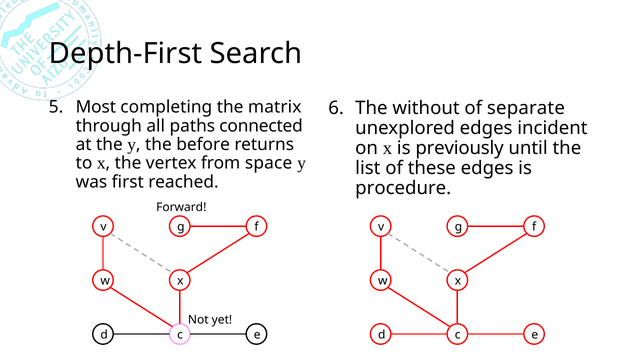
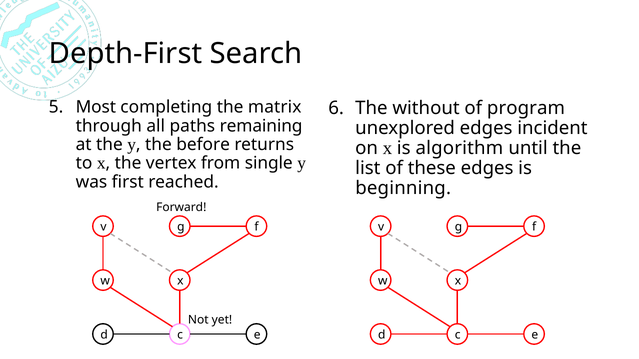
separate: separate -> program (526, 108)
connected: connected -> remaining (261, 126)
previously: previously -> algorithm (459, 148)
space: space -> single (269, 163)
procedure: procedure -> beginning (403, 188)
